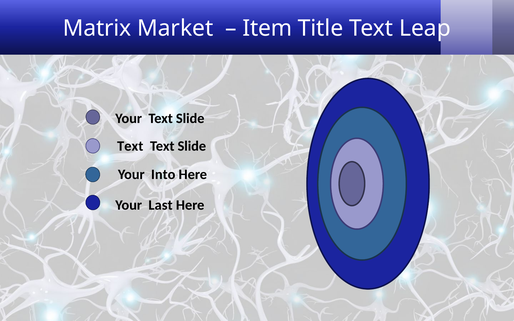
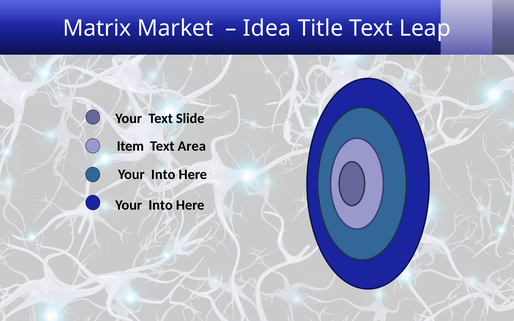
Item: Item -> Idea (267, 28)
Text: Text -> Item (130, 146)
Slide: Slide -> Area (192, 146)
Last: Last -> Into (161, 205)
